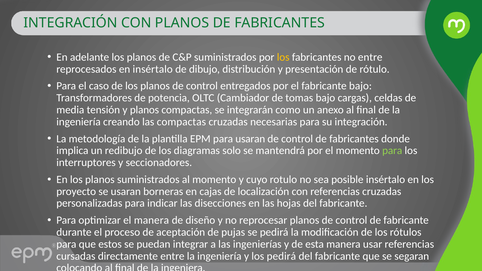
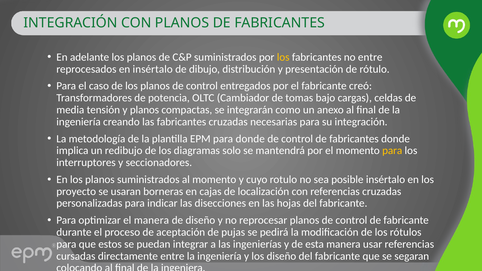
fabricante bajo: bajo -> creó (361, 86)
las compactas: compactas -> fabricantes (181, 122)
para usaran: usaran -> donde (250, 139)
para colour: light green -> yellow (392, 151)
los pedirá: pedirá -> diseño (281, 256)
